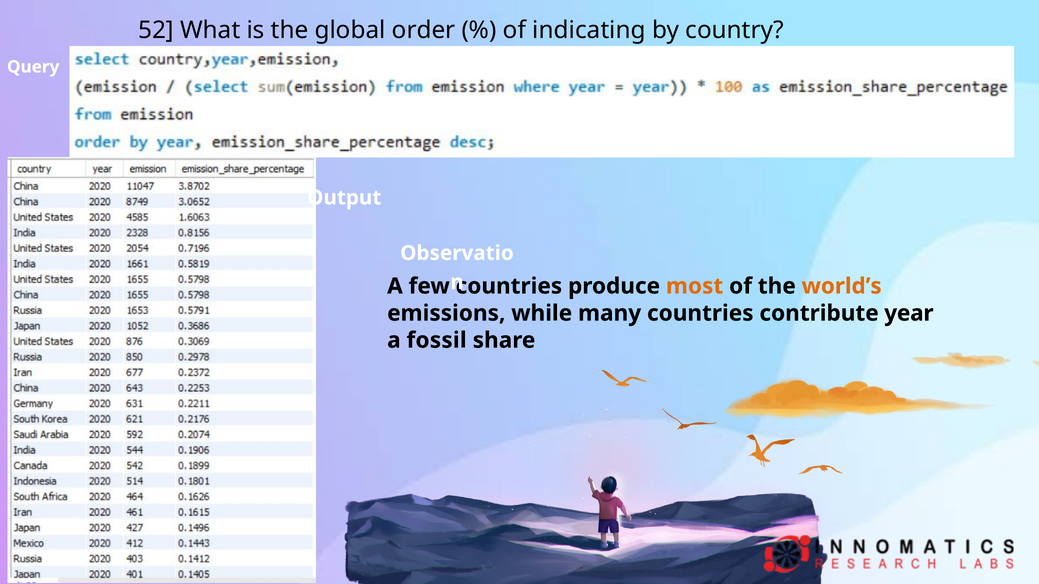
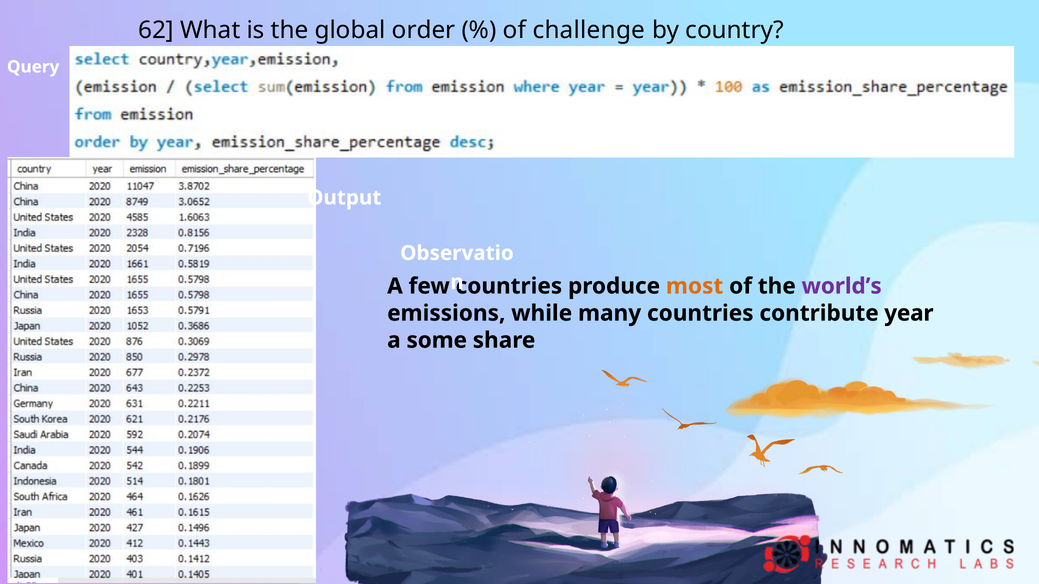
52: 52 -> 62 (156, 30)
indicating: indicating -> challenge (589, 30)
world’s colour: orange -> purple (842, 286)
fossil: fossil -> some (437, 341)
